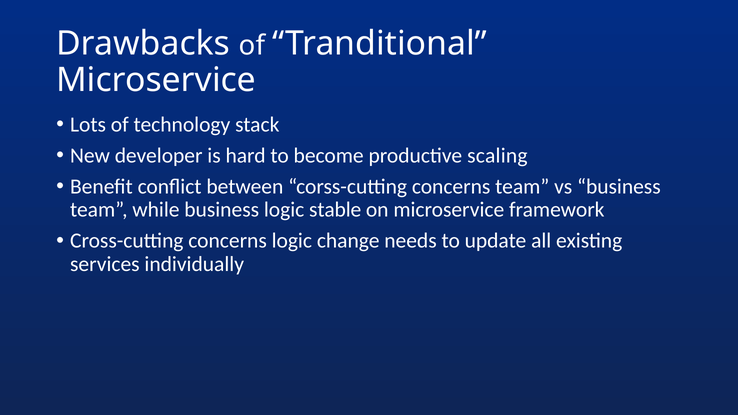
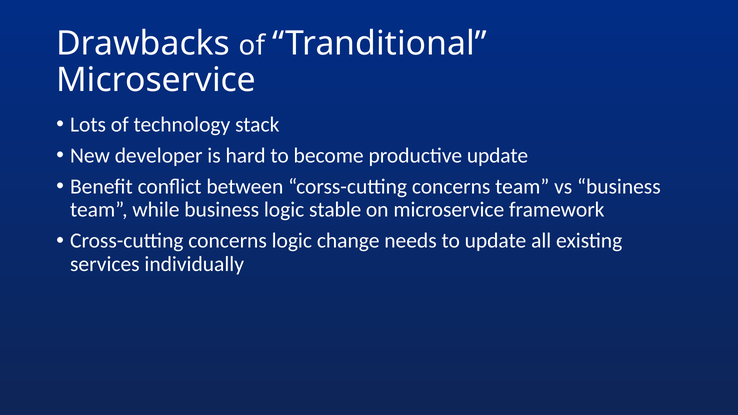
productive scaling: scaling -> update (498, 156)
